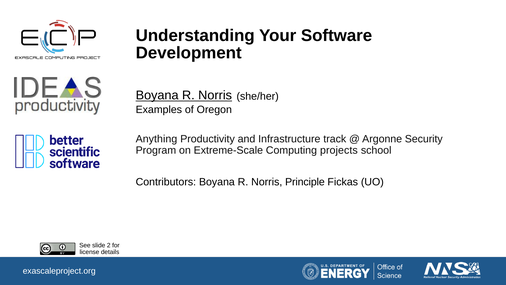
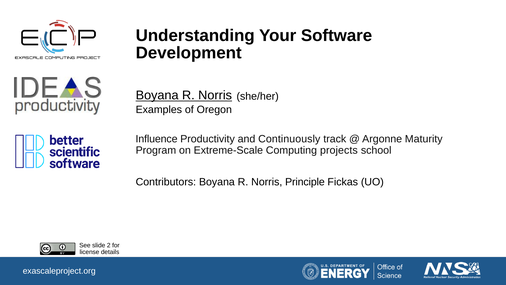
Anything: Anything -> Influence (157, 139)
Infrastructure: Infrastructure -> Continuously (289, 139)
Security: Security -> Maturity (424, 139)
